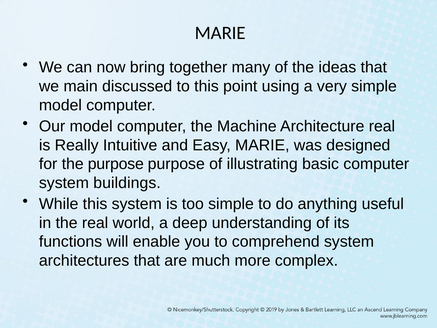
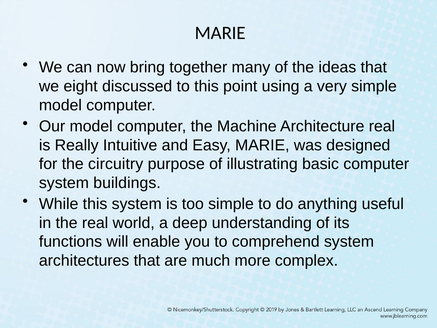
main: main -> eight (81, 86)
the purpose: purpose -> circuitry (116, 164)
